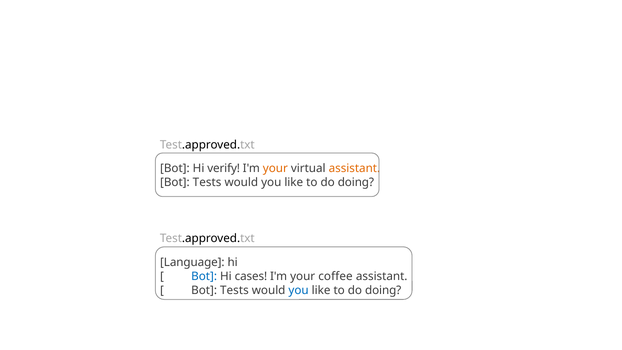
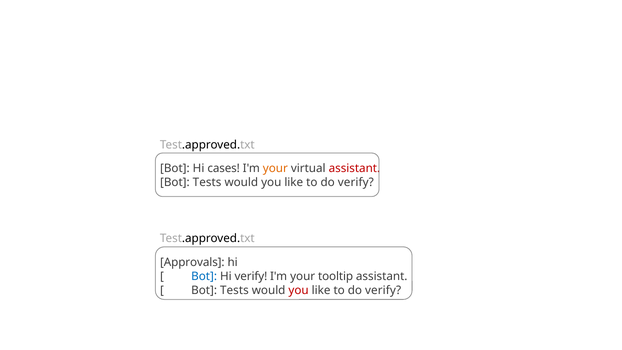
verify: verify -> cases (224, 169)
assistant colour: orange -> red (354, 169)
doing: doing -> verify (356, 183)
Language: Language -> Approvals (192, 262)
Hi cases: cases -> verify (251, 276)
coffee: coffee -> tooltip (336, 276)
you colour: blue -> red (299, 290)
doing: doing -> verify (383, 290)
